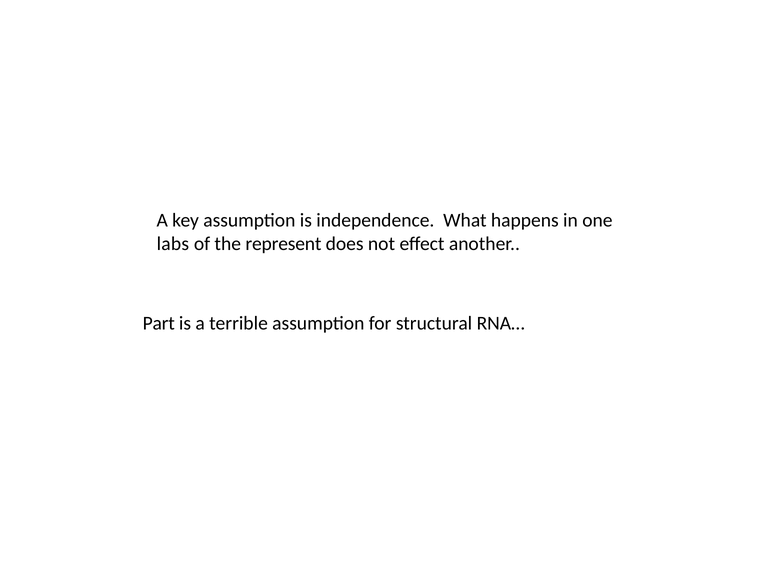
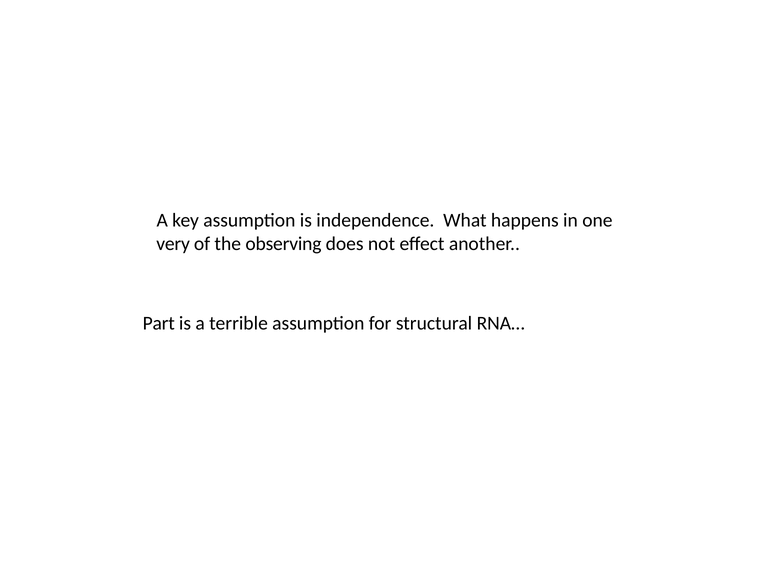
labs: labs -> very (173, 244)
represent: represent -> observing (283, 244)
